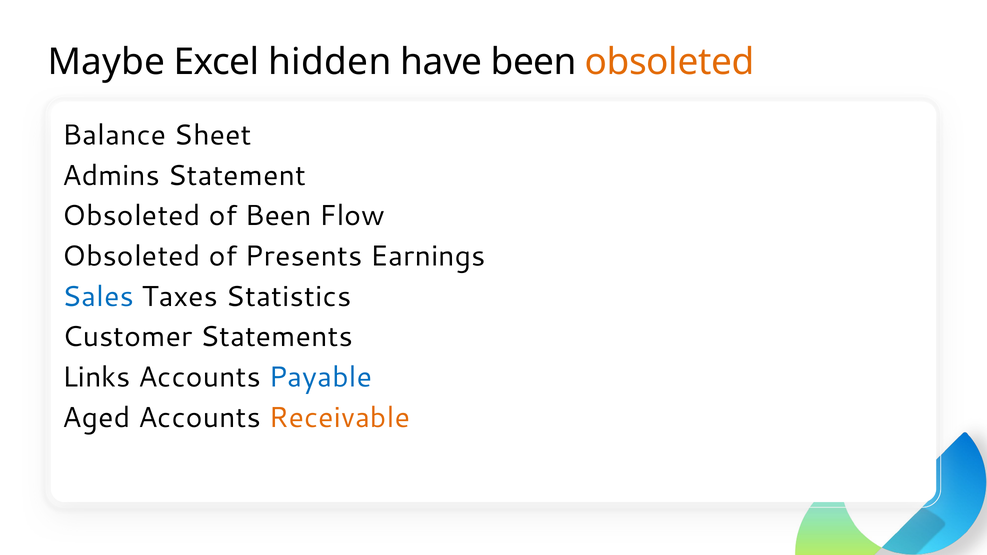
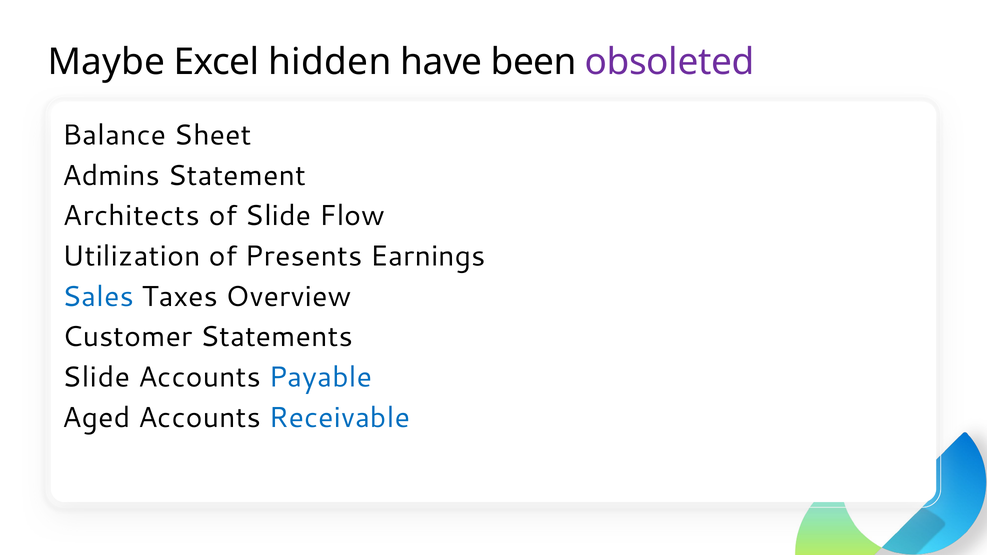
obsoleted colour: orange -> purple (670, 62)
Obsoleted: Obsoleted -> Architects (131, 216)
of Been: Been -> Slide (278, 216)
Obsoleted: Obsoleted -> Utilization (131, 256)
Statistics: Statistics -> Overview (289, 297)
Links: Links -> Slide (96, 377)
Receivable colour: orange -> blue (339, 418)
